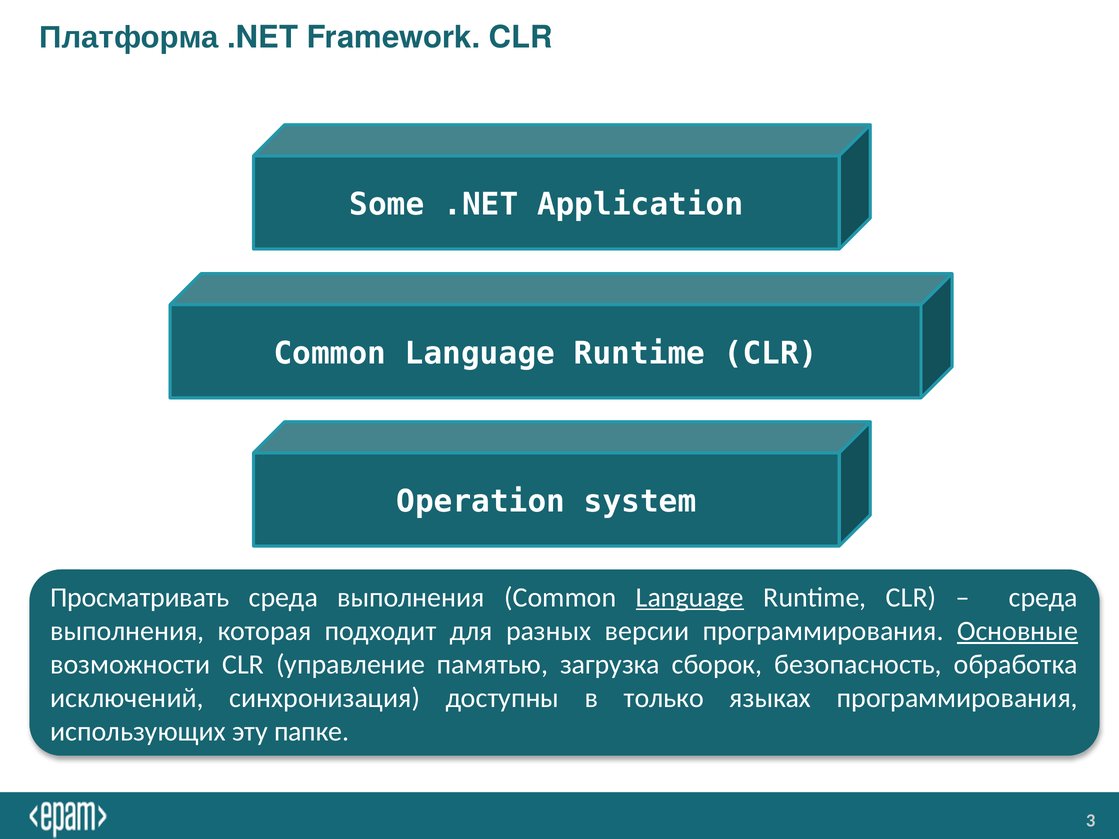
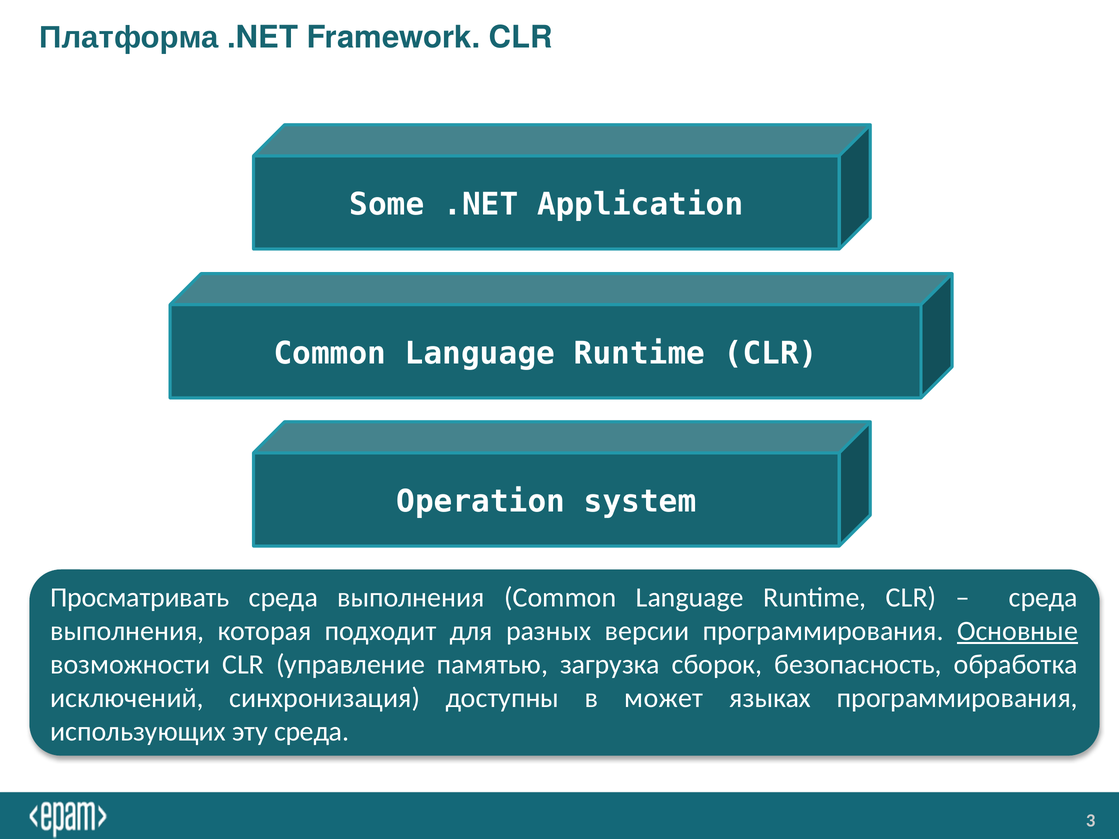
Language underline: present -> none (690, 598)
только: только -> может (664, 698)
эту папке: папке -> среда (312, 732)
